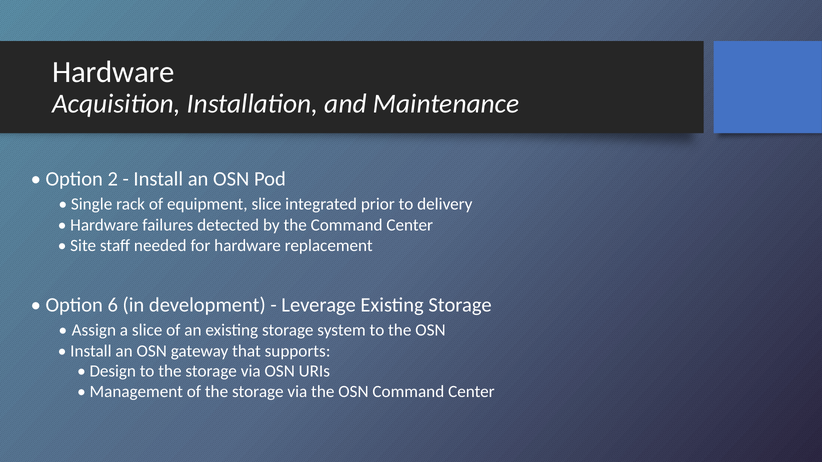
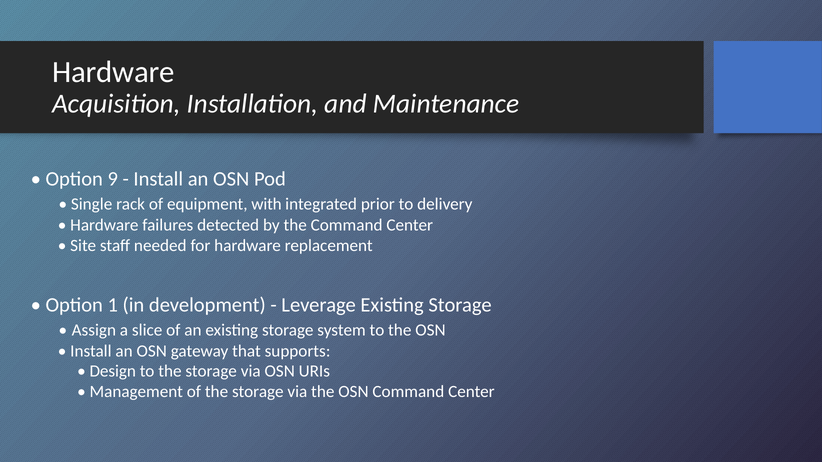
2: 2 -> 9 (113, 179)
equipment slice: slice -> with (267, 205)
6: 6 -> 1 (113, 305)
